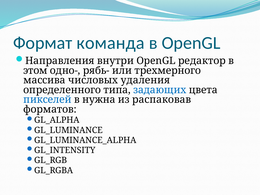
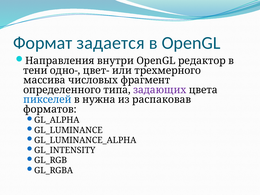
команда: команда -> задается (111, 43)
этом: этом -> тени (35, 70)
рябь-: рябь- -> цвет- (96, 70)
удаления: удаления -> фрагмент (145, 80)
задающих colour: blue -> purple (160, 90)
